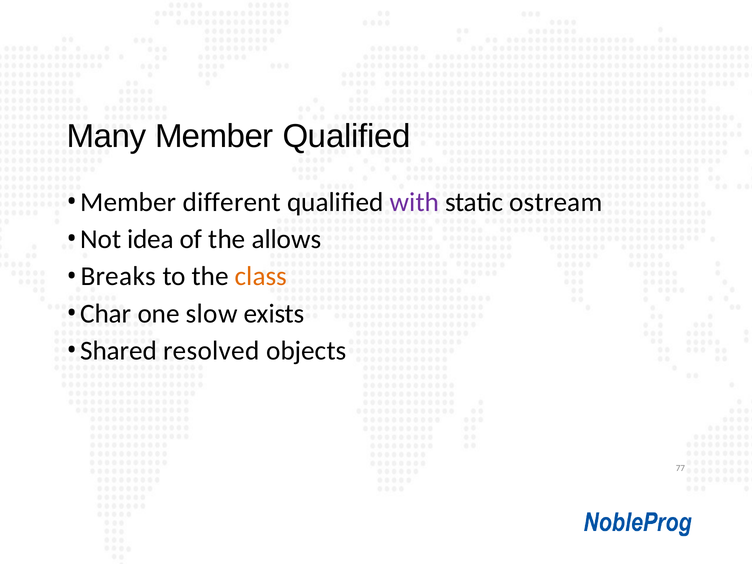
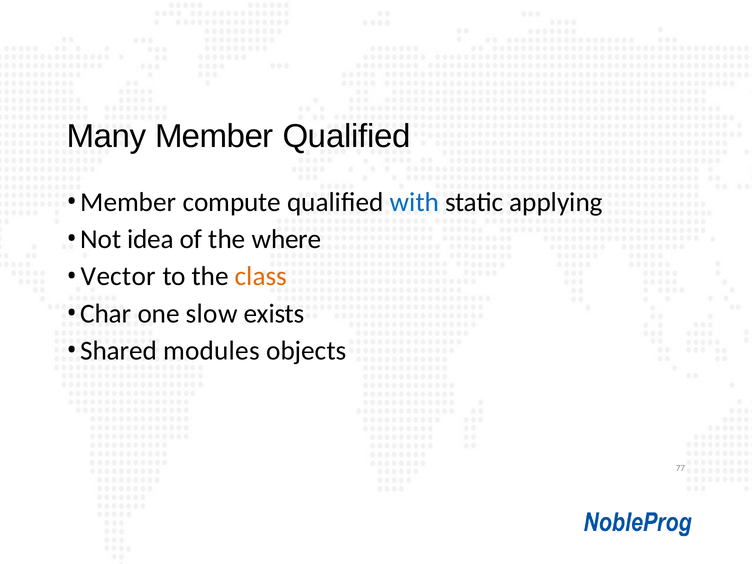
different: different -> compute (232, 202)
with colour: purple -> blue (414, 202)
ostream: ostream -> applying (556, 202)
allows: allows -> where (287, 239)
Breaks: Breaks -> Vector (118, 276)
resolved: resolved -> modules (211, 351)
